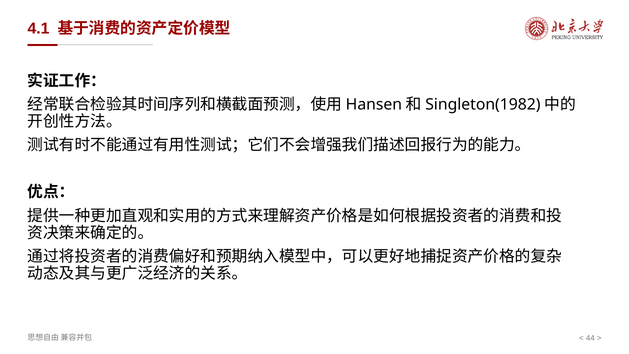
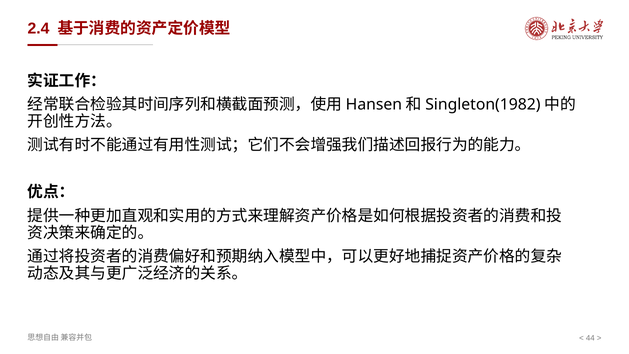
4.1: 4.1 -> 2.4 (38, 28)
